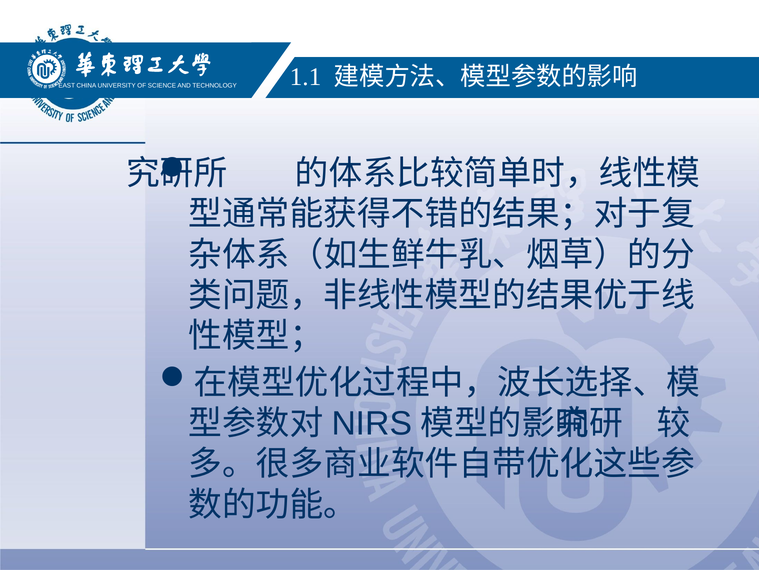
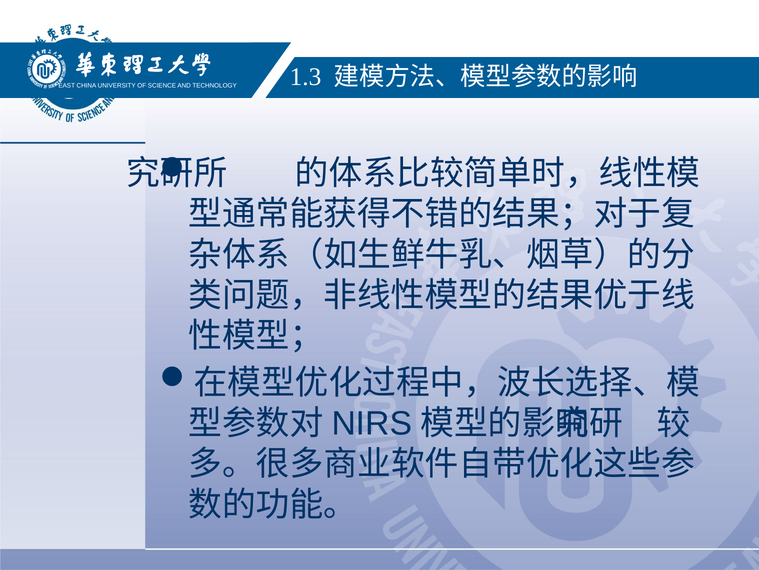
1.1: 1.1 -> 1.3 (305, 77)
